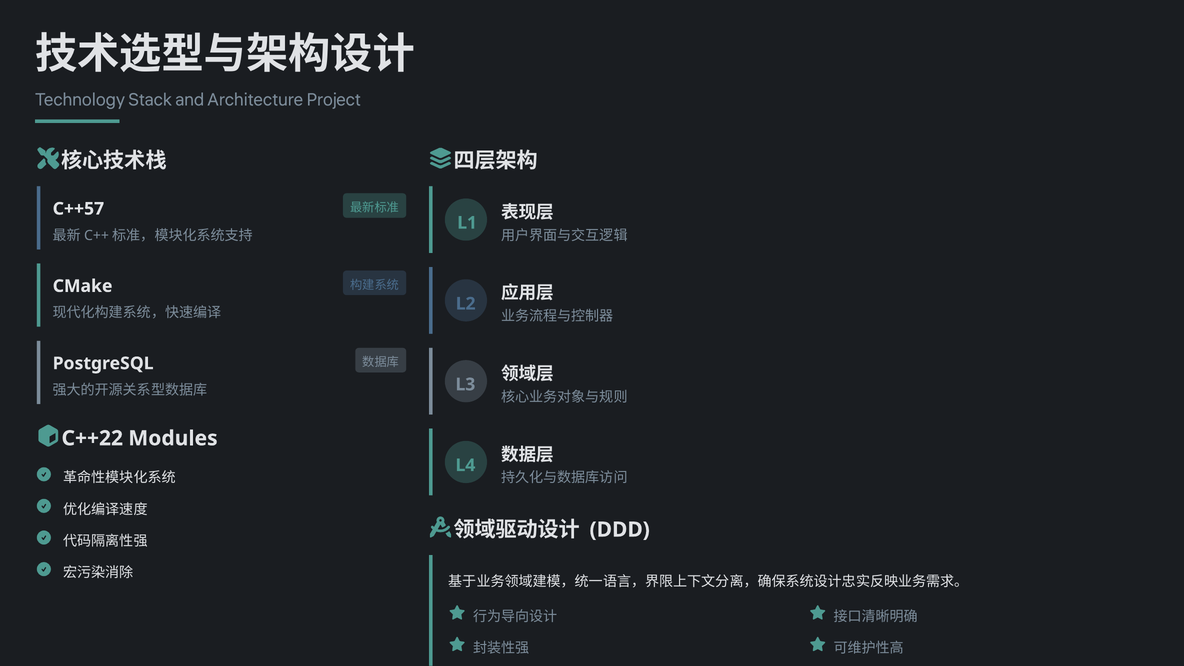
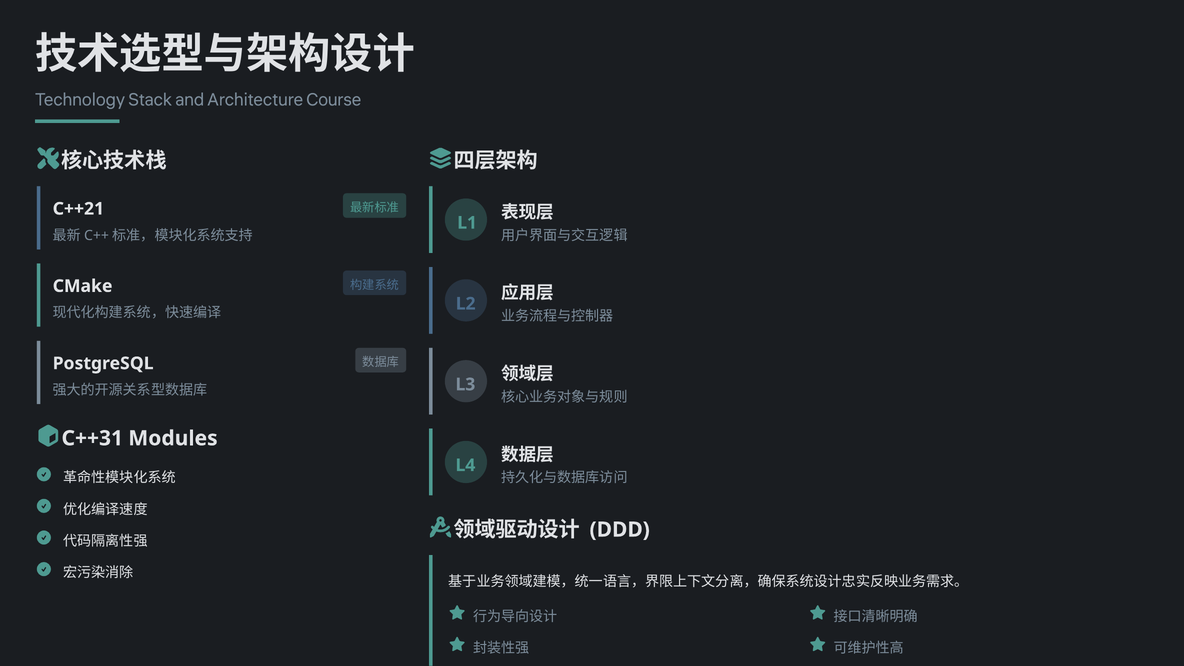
Project: Project -> Course (334, 100)
C++57: C++57 -> C++21 (78, 209)
C++22: C++22 -> C++31 (92, 438)
